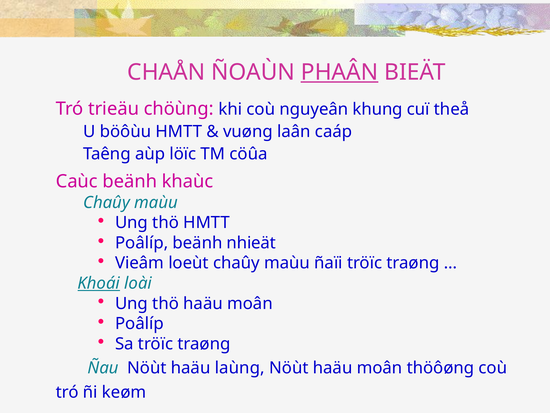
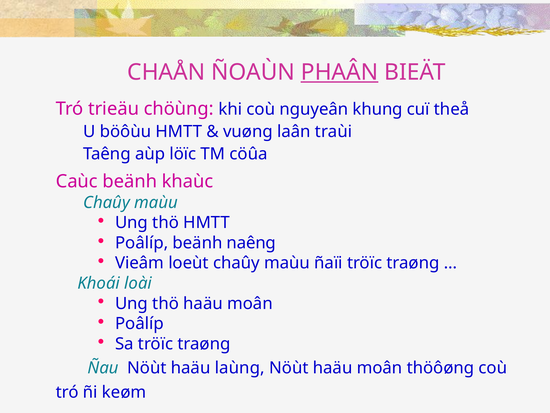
caáp: caáp -> traùi (334, 132)
nhieät: nhieät -> naêng (251, 243)
Khoái underline: present -> none (99, 283)
